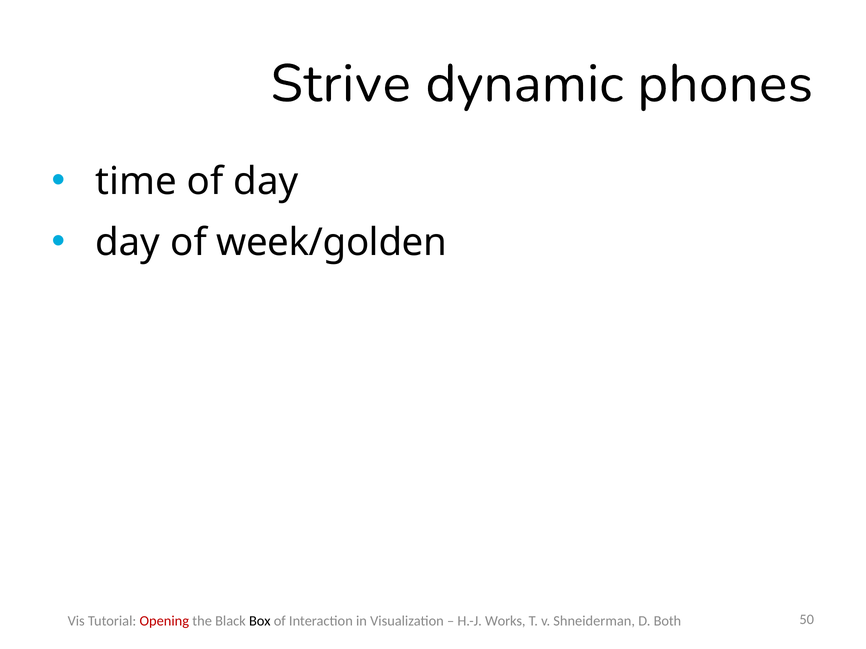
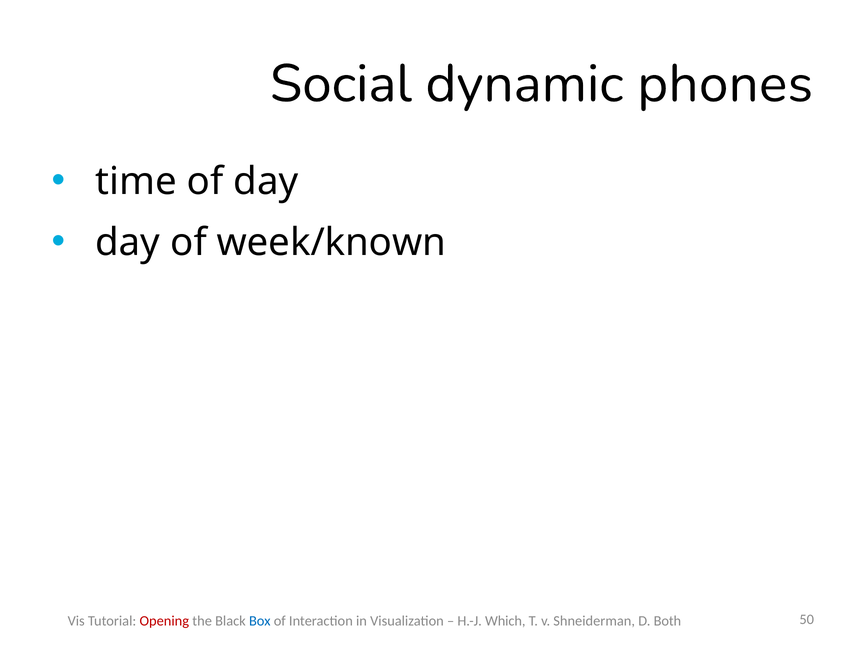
Strive: Strive -> Social (341, 84)
week/golden: week/golden -> week/known (331, 243)
Box colour: black -> blue (260, 621)
Works: Works -> Which (505, 621)
